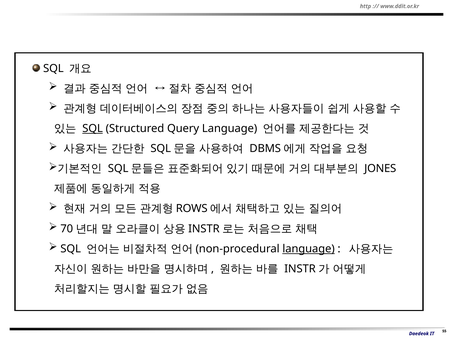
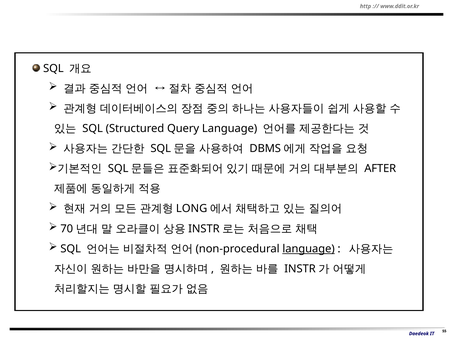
SQL underline: present -> none (93, 128)
JONES: JONES -> AFTER (380, 168)
ROWS: ROWS -> LONG (192, 208)
